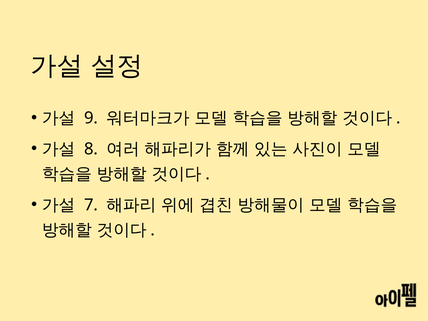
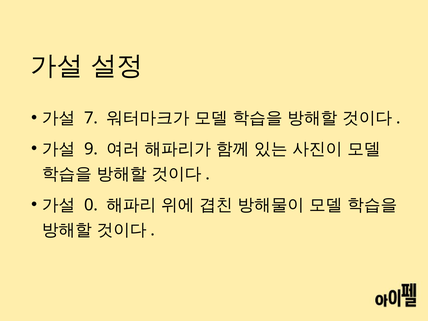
9: 9 -> 7 (91, 118)
8: 8 -> 9 (91, 149)
7: 7 -> 0 (91, 205)
